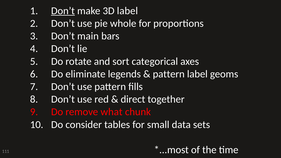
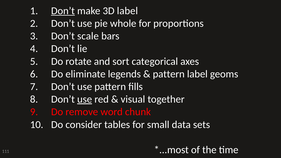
main: main -> scale (88, 36)
use underline: none -> present (85, 99)
direct: direct -> visual (133, 99)
what: what -> word (112, 112)
